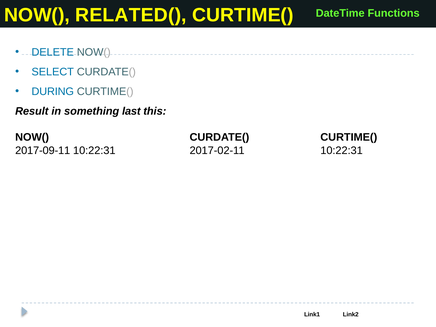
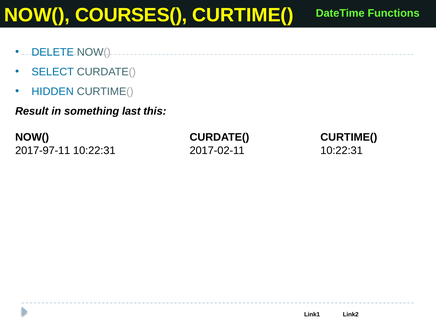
RELATED(: RELATED( -> COURSES( (131, 15)
DURING: DURING -> HIDDEN (53, 92)
2017-09-11: 2017-09-11 -> 2017-97-11 (43, 150)
